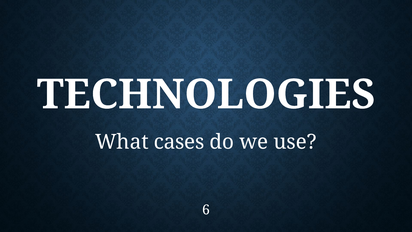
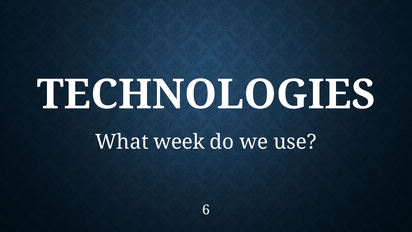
cases: cases -> week (179, 142)
